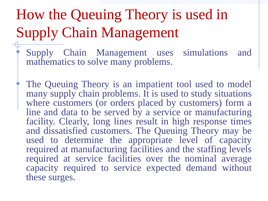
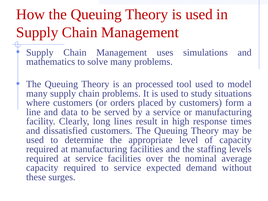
impatient: impatient -> processed (154, 84)
